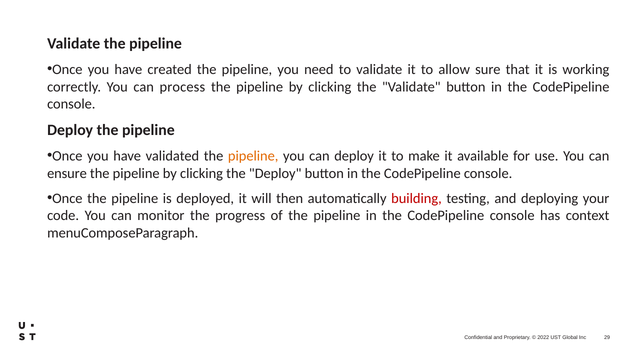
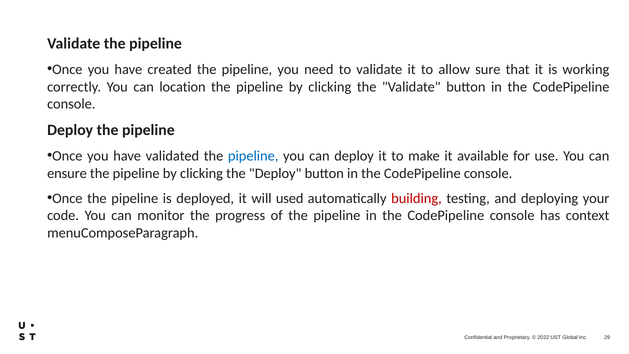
process: process -> location (183, 87)
pipeline colour: orange -> blue (253, 156)
then: then -> used (290, 198)
